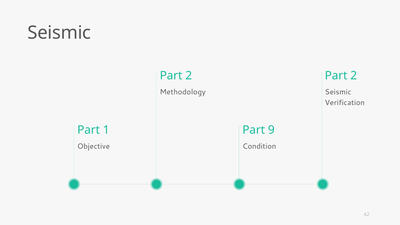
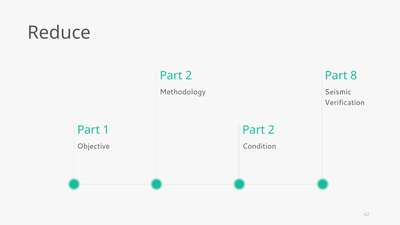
Seismic: Seismic -> Reduce (59, 33)
2: 2 -> 8 (354, 76)
9: 9 -> 2 (271, 130)
